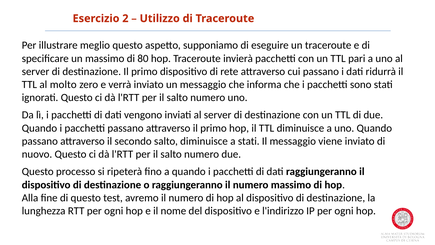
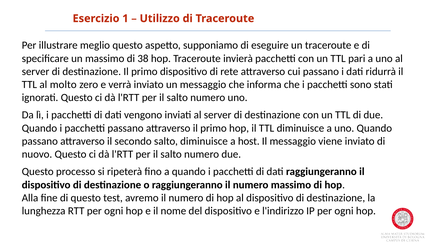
2: 2 -> 1 (125, 18)
80: 80 -> 38 (143, 58)
a stati: stati -> host (249, 141)
